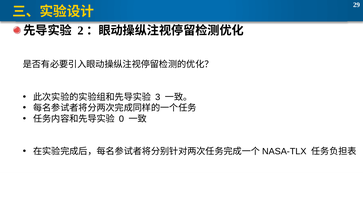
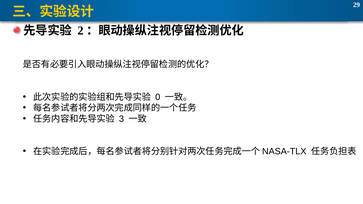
3: 3 -> 0 (158, 97)
0: 0 -> 3 (121, 119)
